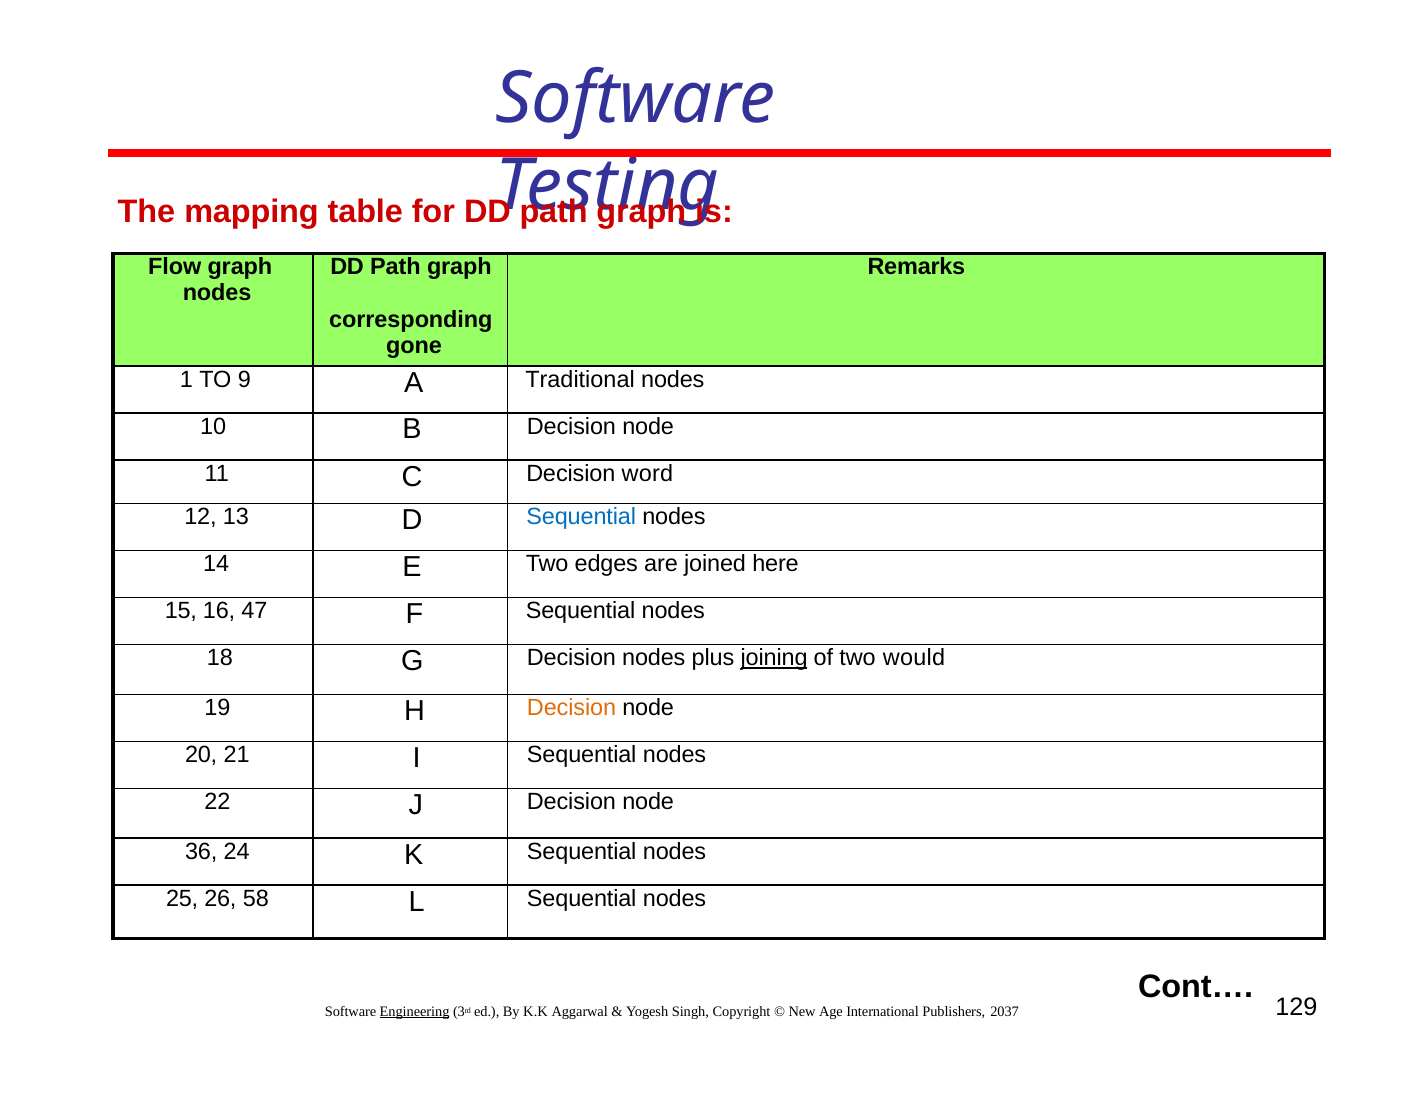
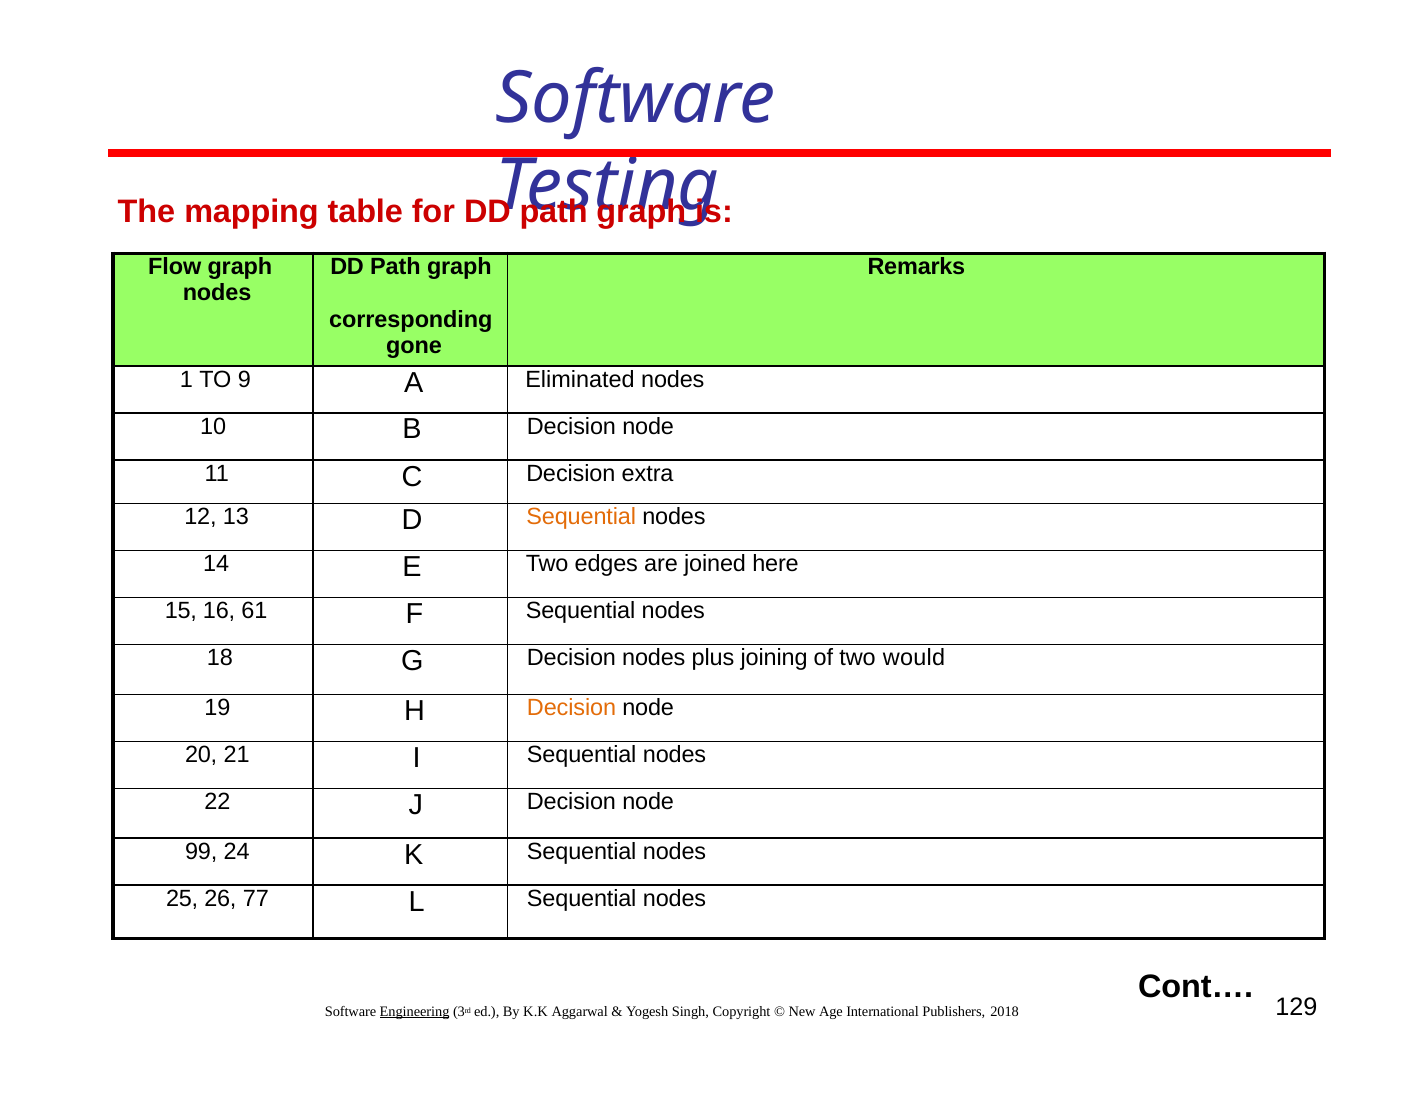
Traditional: Traditional -> Eliminated (580, 379)
word: word -> extra (648, 473)
Sequential colour: blue -> orange (581, 517)
47: 47 -> 61 (254, 611)
joining underline: present -> none (774, 657)
36: 36 -> 99 (201, 851)
58: 58 -> 77 (256, 898)
2037: 2037 -> 2018 (1005, 1011)
